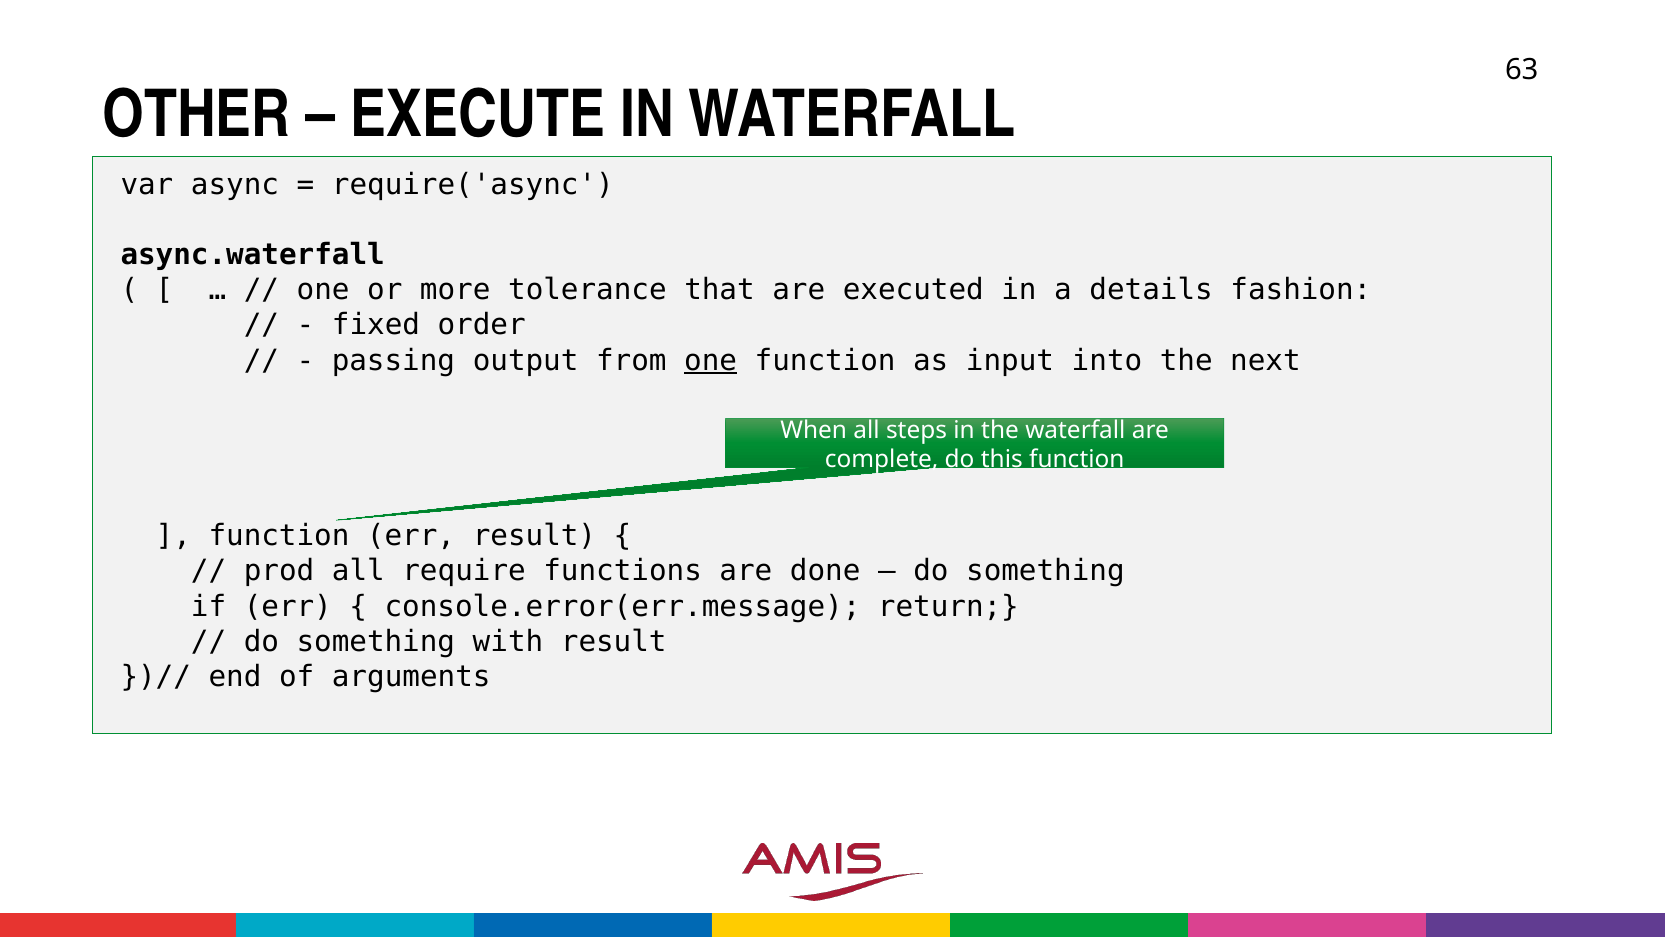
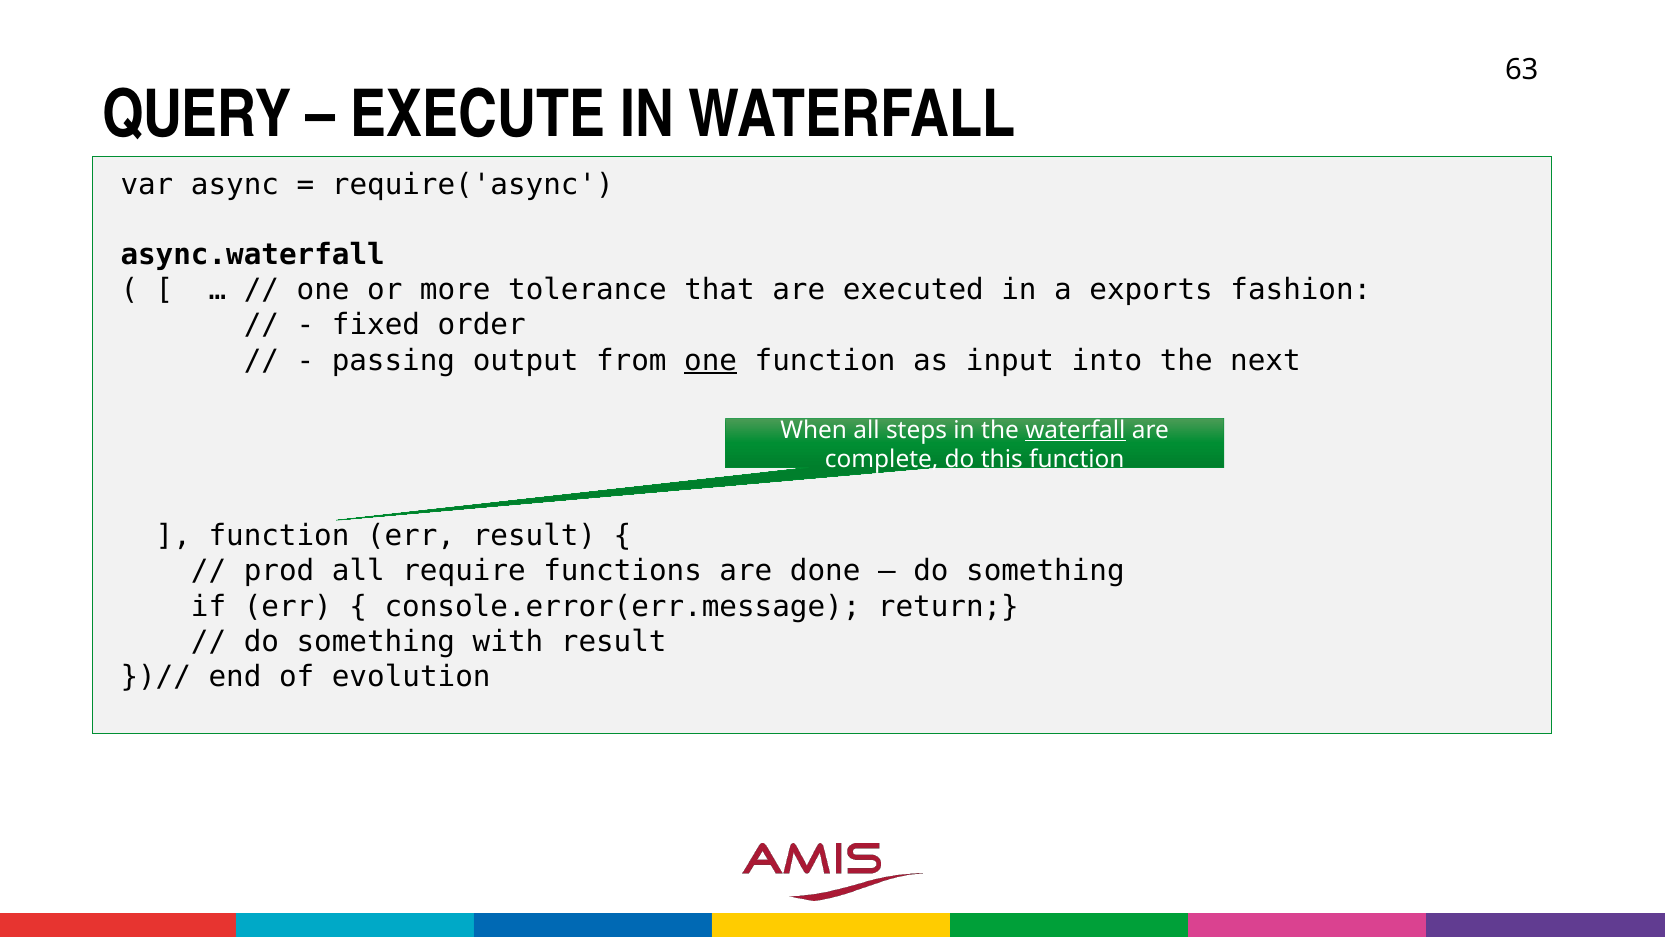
OTHER: OTHER -> QUERY (197, 114)
details: details -> exports (1151, 290)
waterfall underline: none -> present (1075, 430)
arguments: arguments -> evolution (411, 676)
